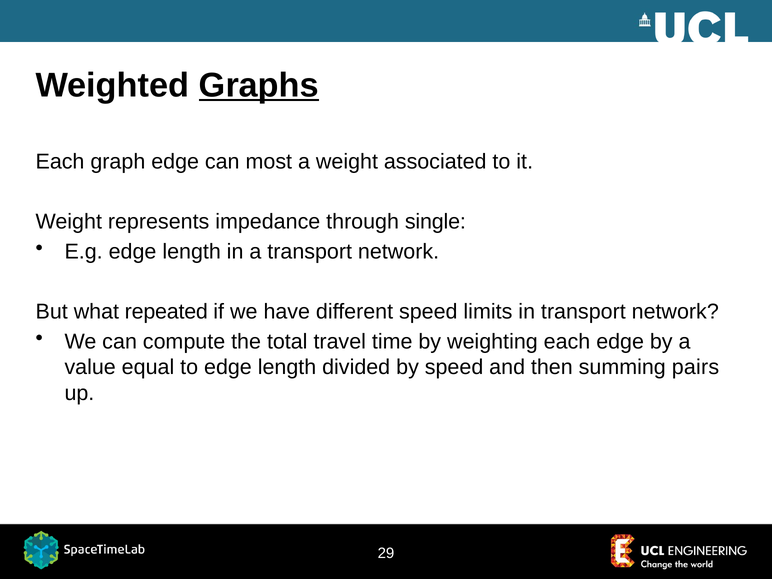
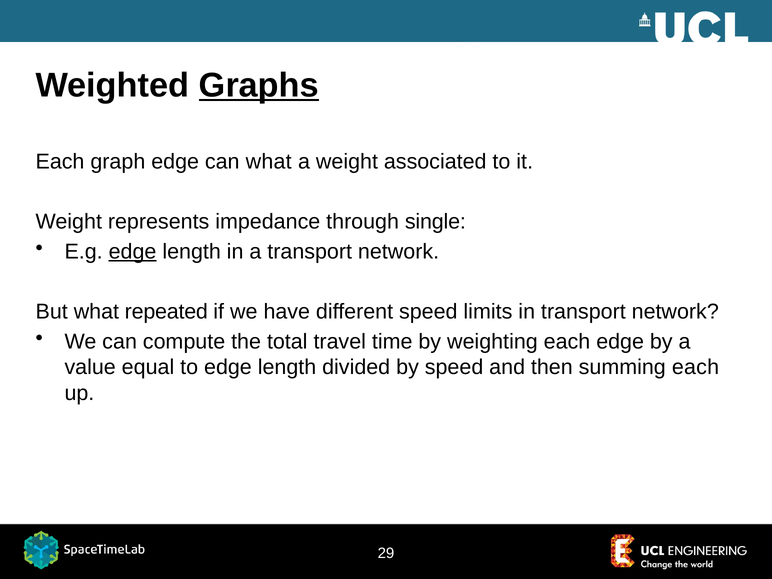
can most: most -> what (269, 161)
edge underline: none -> present (133, 252)
summing pairs: pairs -> each (695, 367)
